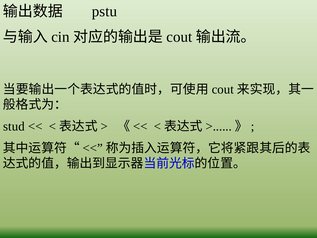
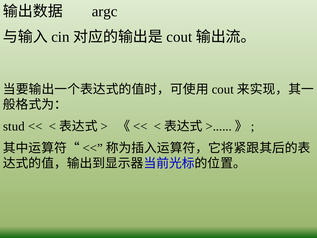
pstu: pstu -> argc (105, 11)
